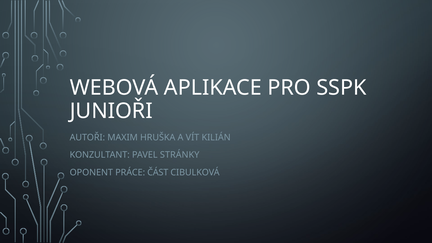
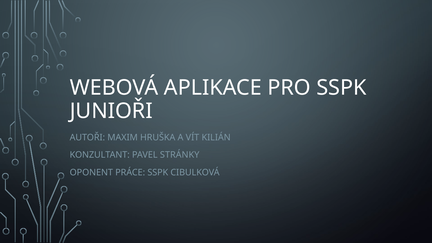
PRÁCE ČÁST: ČÁST -> SSPK (158, 172)
